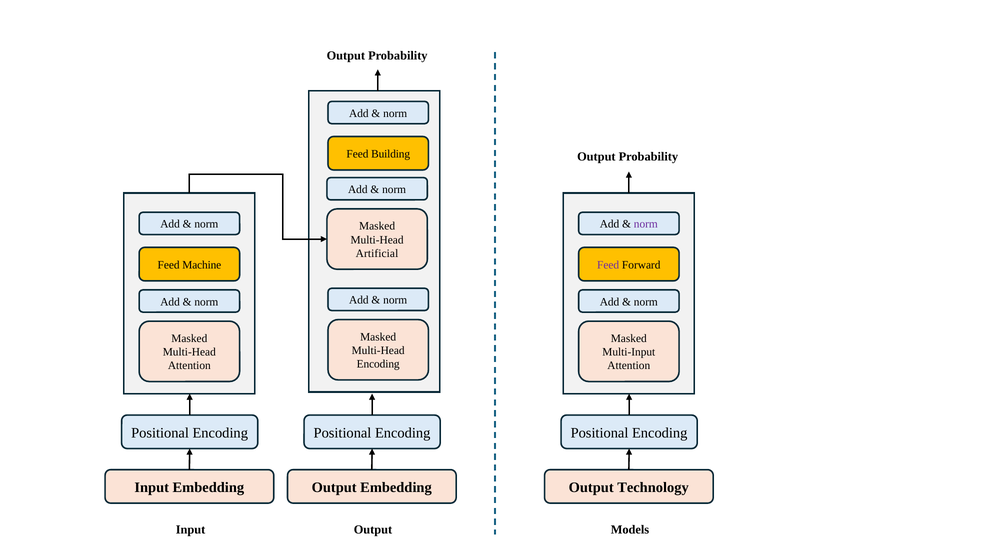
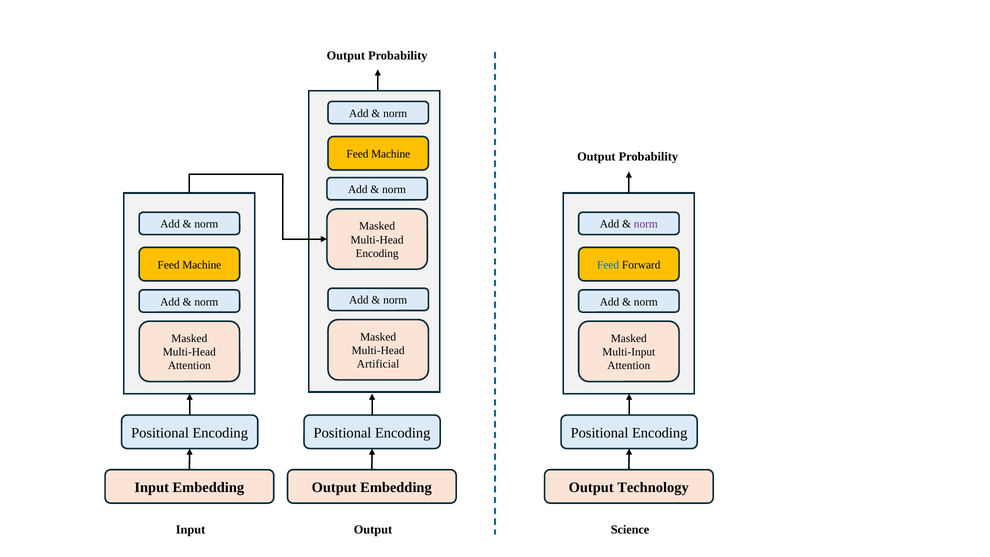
Building: Building -> Machine (391, 154)
Artificial: Artificial -> Encoding (377, 253)
Feed colour: purple -> blue (608, 265)
Encoding: Encoding -> Artificial (378, 364)
Models: Models -> Science (630, 529)
